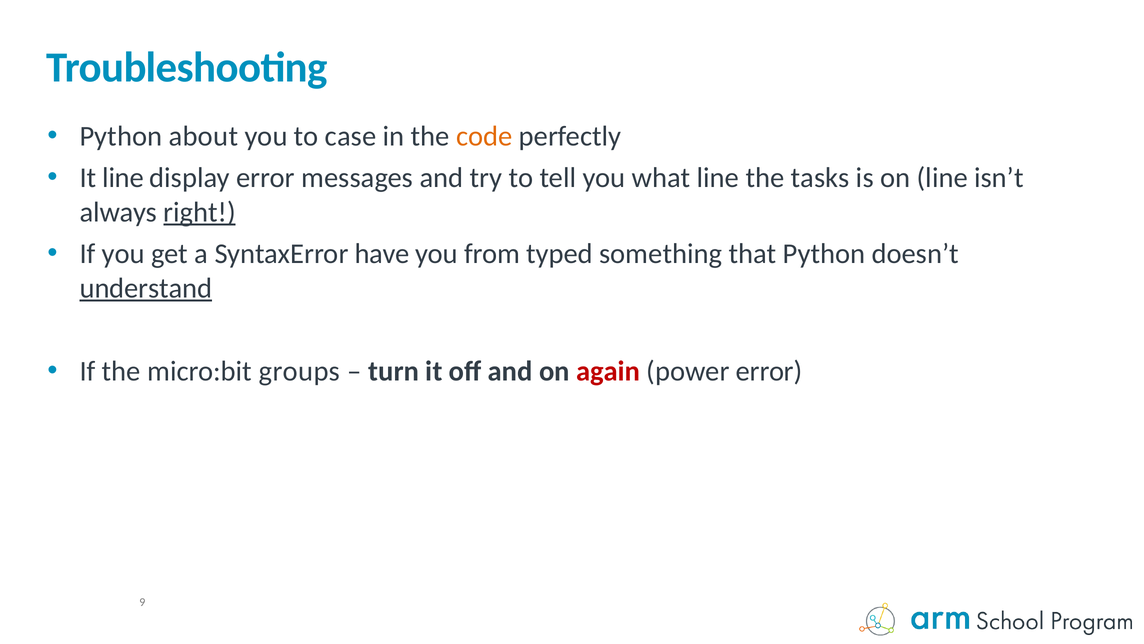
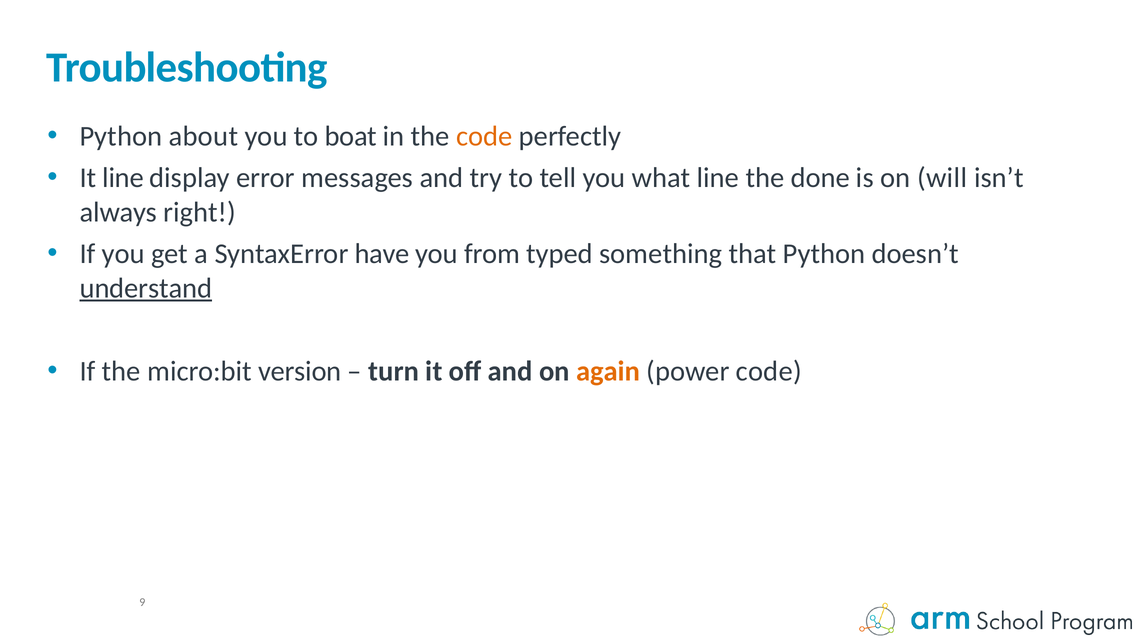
case: case -> boat (351, 136)
tasks: tasks -> done (820, 178)
on line: line -> will (942, 178)
right underline: present -> none (200, 212)
groups: groups -> version (300, 371)
again colour: red -> orange (608, 371)
power error: error -> code (769, 371)
